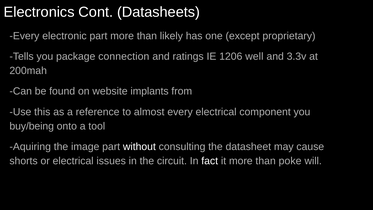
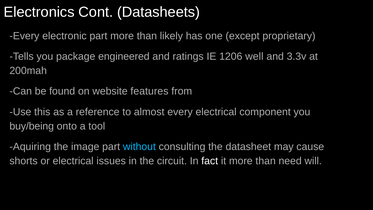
connection: connection -> engineered (124, 56)
implants: implants -> features (149, 91)
without colour: white -> light blue (139, 147)
poke: poke -> need (290, 161)
